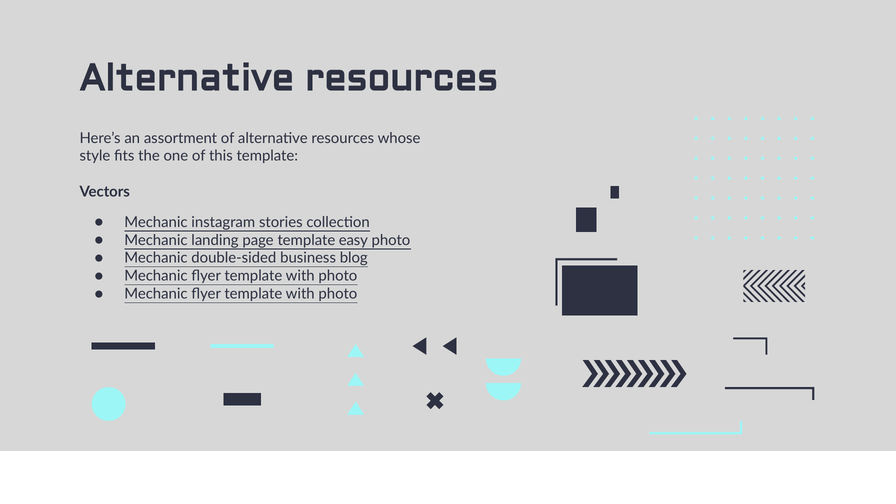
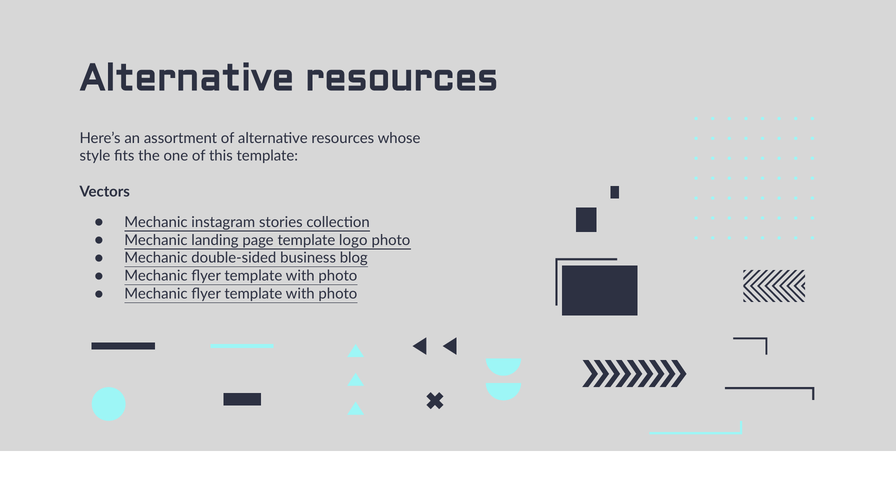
easy: easy -> logo (353, 240)
